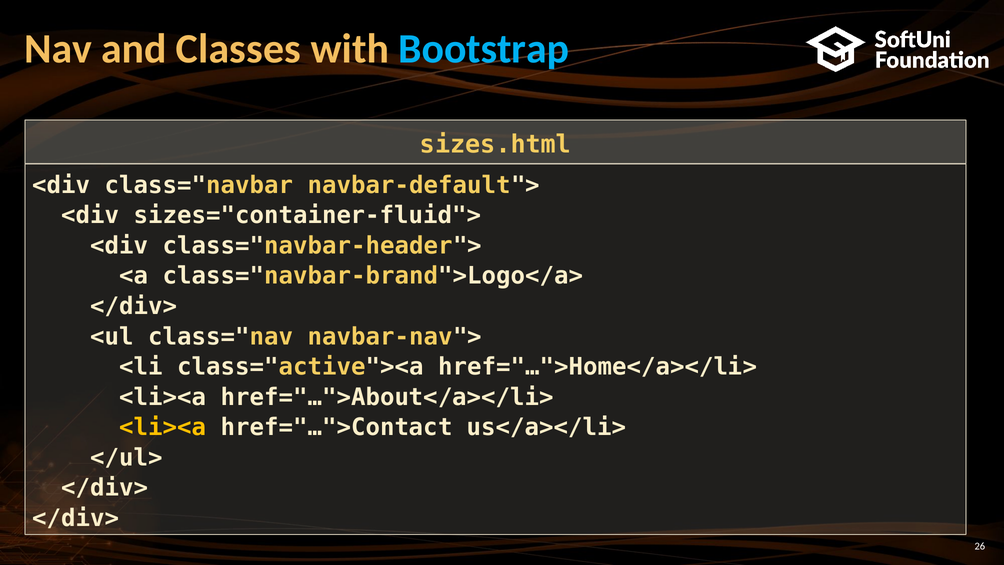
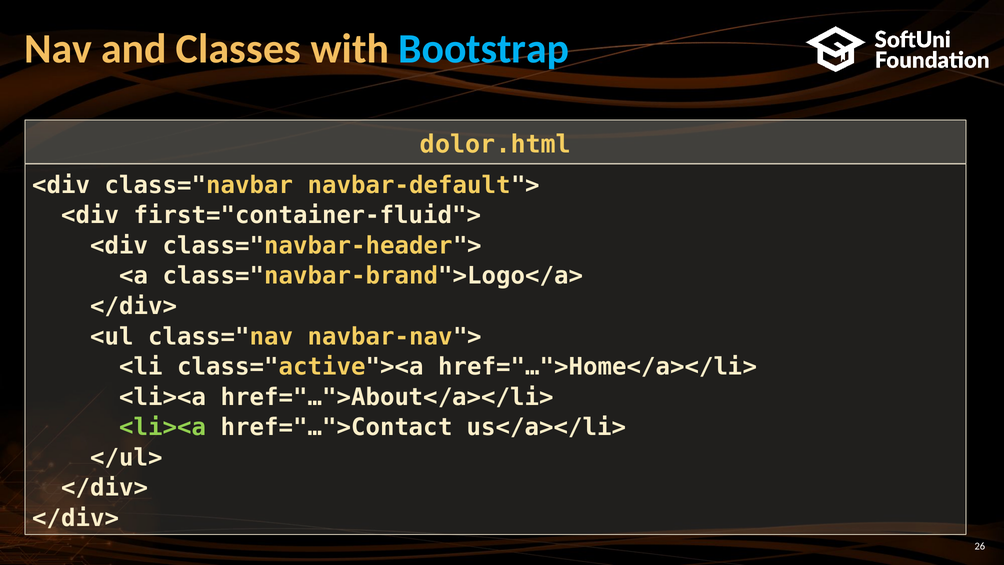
sizes.html: sizes.html -> dolor.html (496, 144)
sizes="container-fluid">: sizes="container-fluid"> -> first="container-fluid"> (308, 215)
<li><a colour: yellow -> light green (163, 427)
